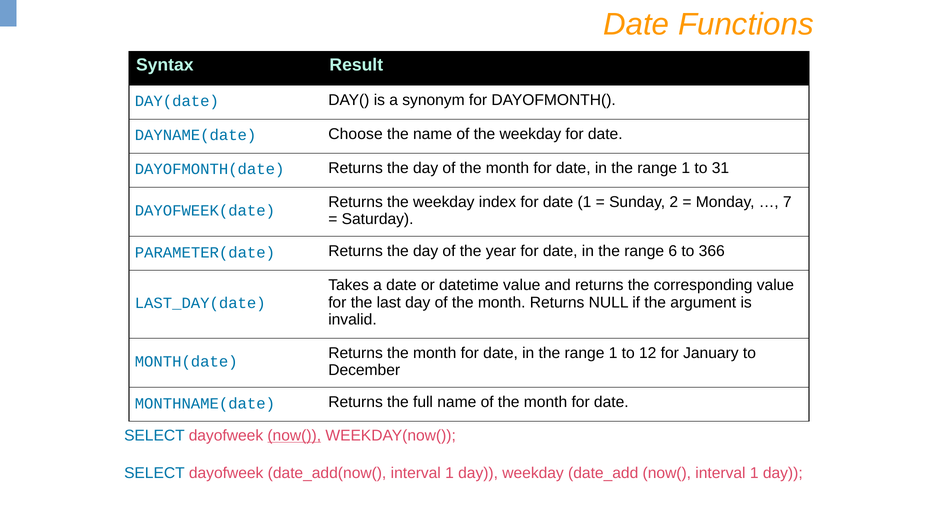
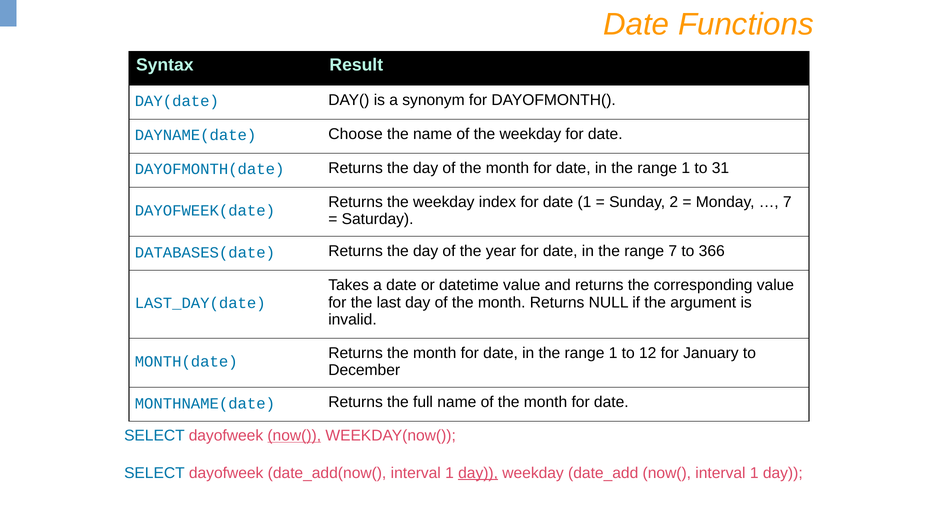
PARAMETER(date: PARAMETER(date -> DATABASES(date (205, 253)
range 6: 6 -> 7 (673, 251)
day underline: none -> present (478, 474)
